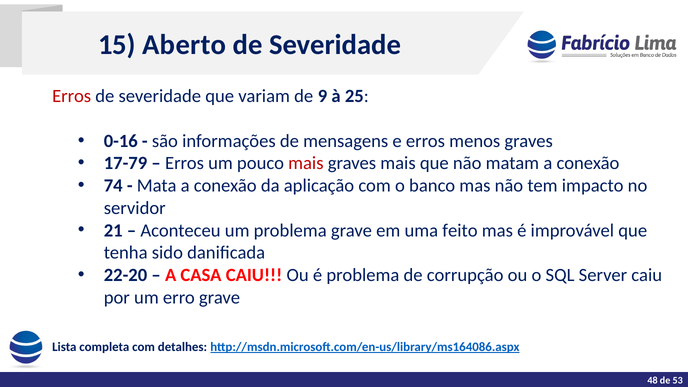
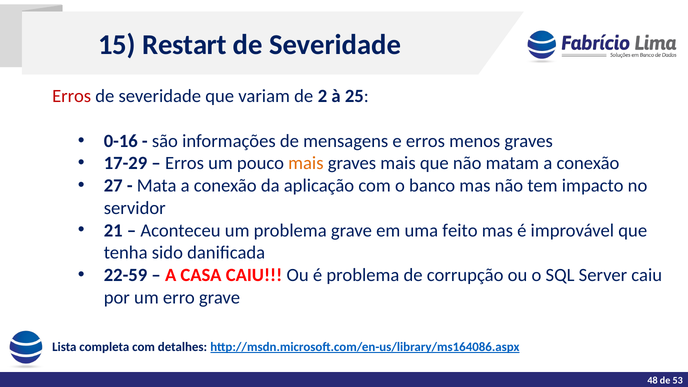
Aberto: Aberto -> Restart (185, 45)
9: 9 -> 2 (323, 96)
17-79: 17-79 -> 17-29 (125, 163)
mais colour: red -> orange (306, 163)
74: 74 -> 27 (113, 186)
22-20: 22-20 -> 22-59 (125, 275)
